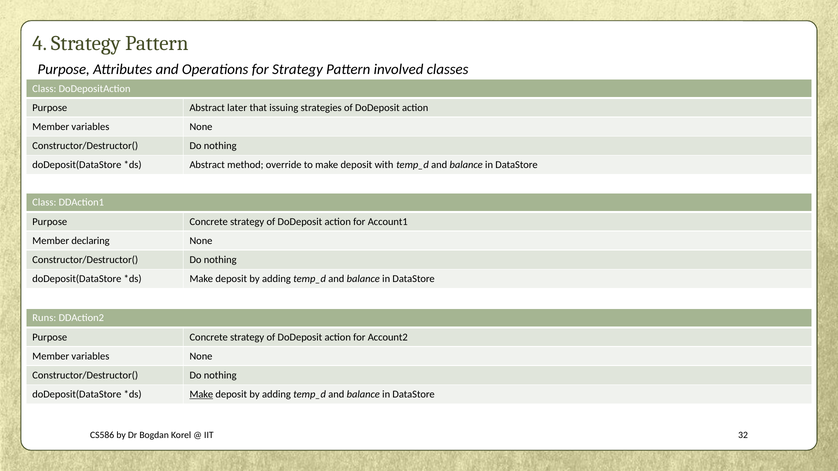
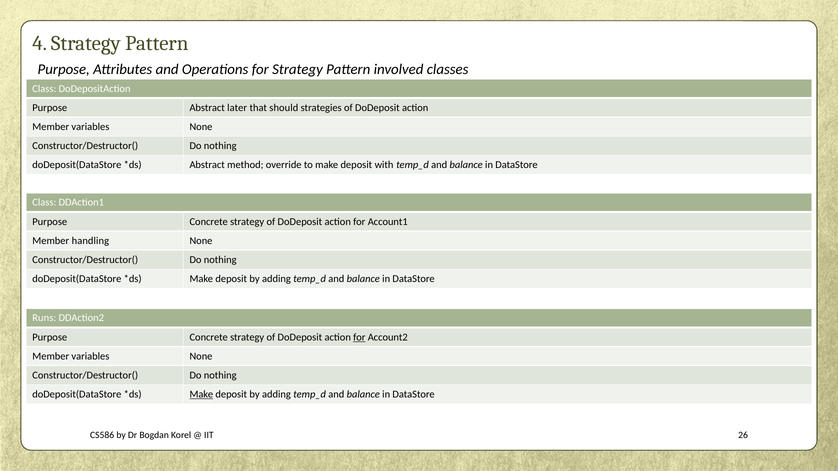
issuing: issuing -> should (284, 108)
declaring: declaring -> handling (90, 241)
for underline: none -> present (359, 337)
32: 32 -> 26 (743, 435)
